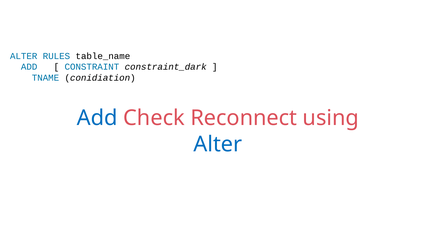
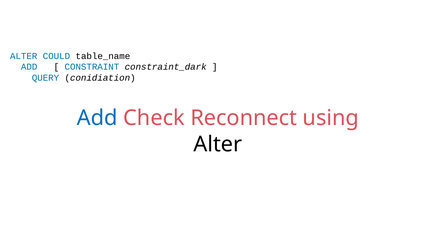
RULES: RULES -> COULD (56, 56)
TNAME: TNAME -> QUERY (45, 78)
Alter colour: blue -> black (218, 144)
